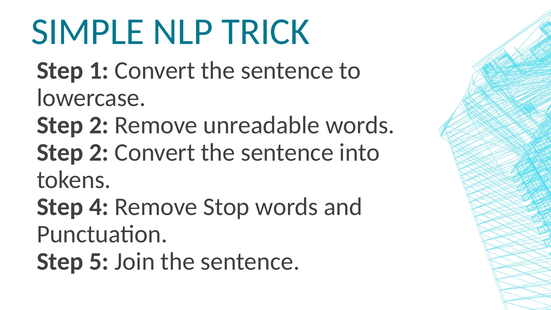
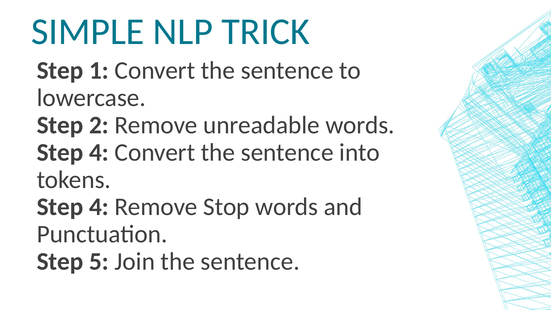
2: 2 -> 4 (99, 152)
